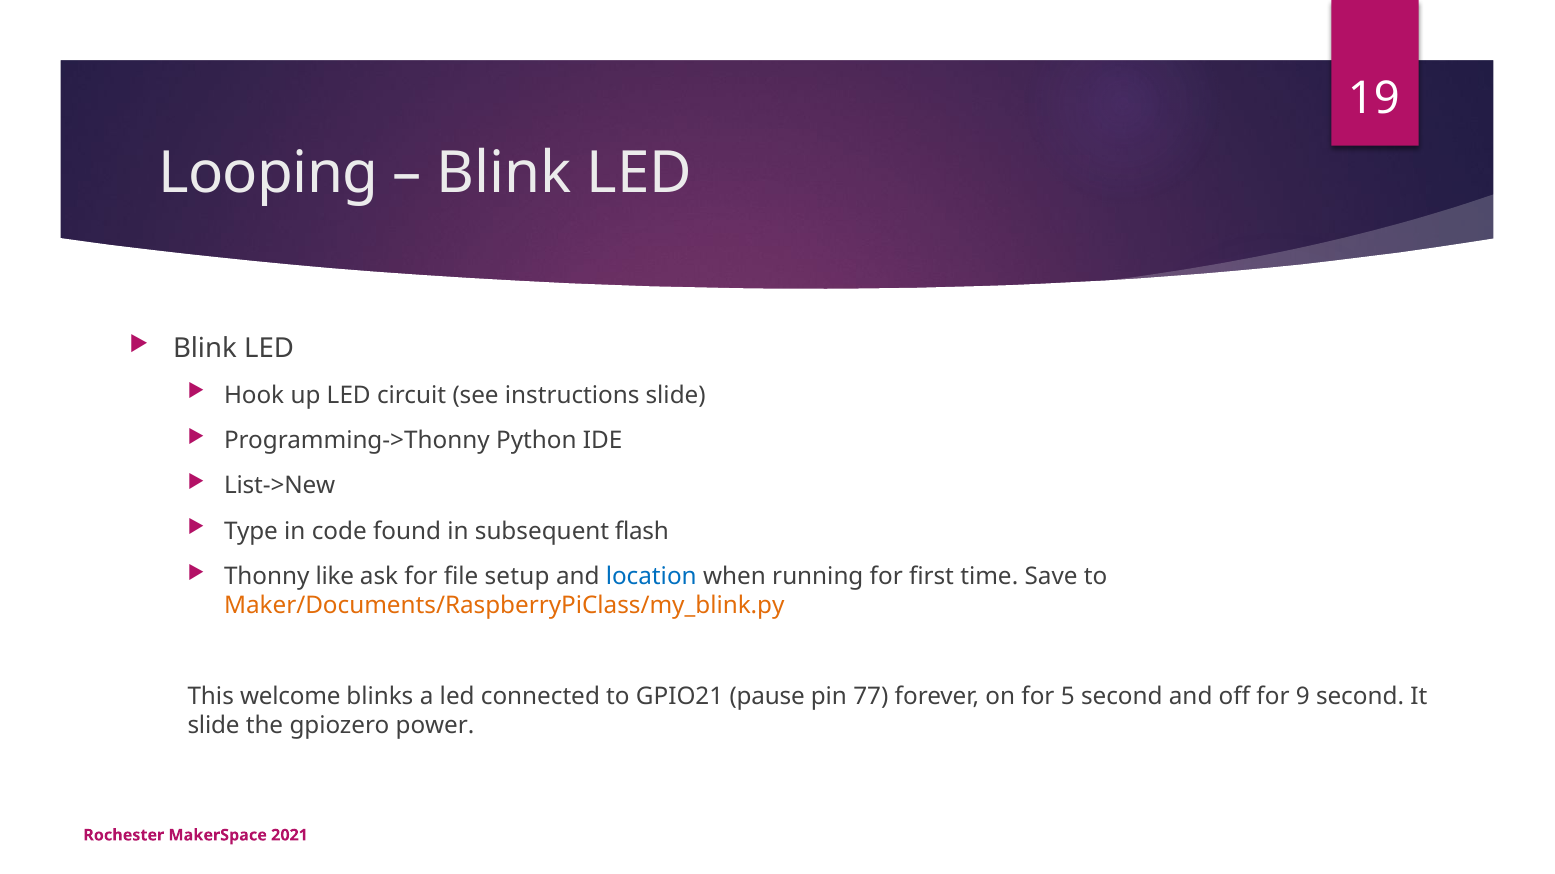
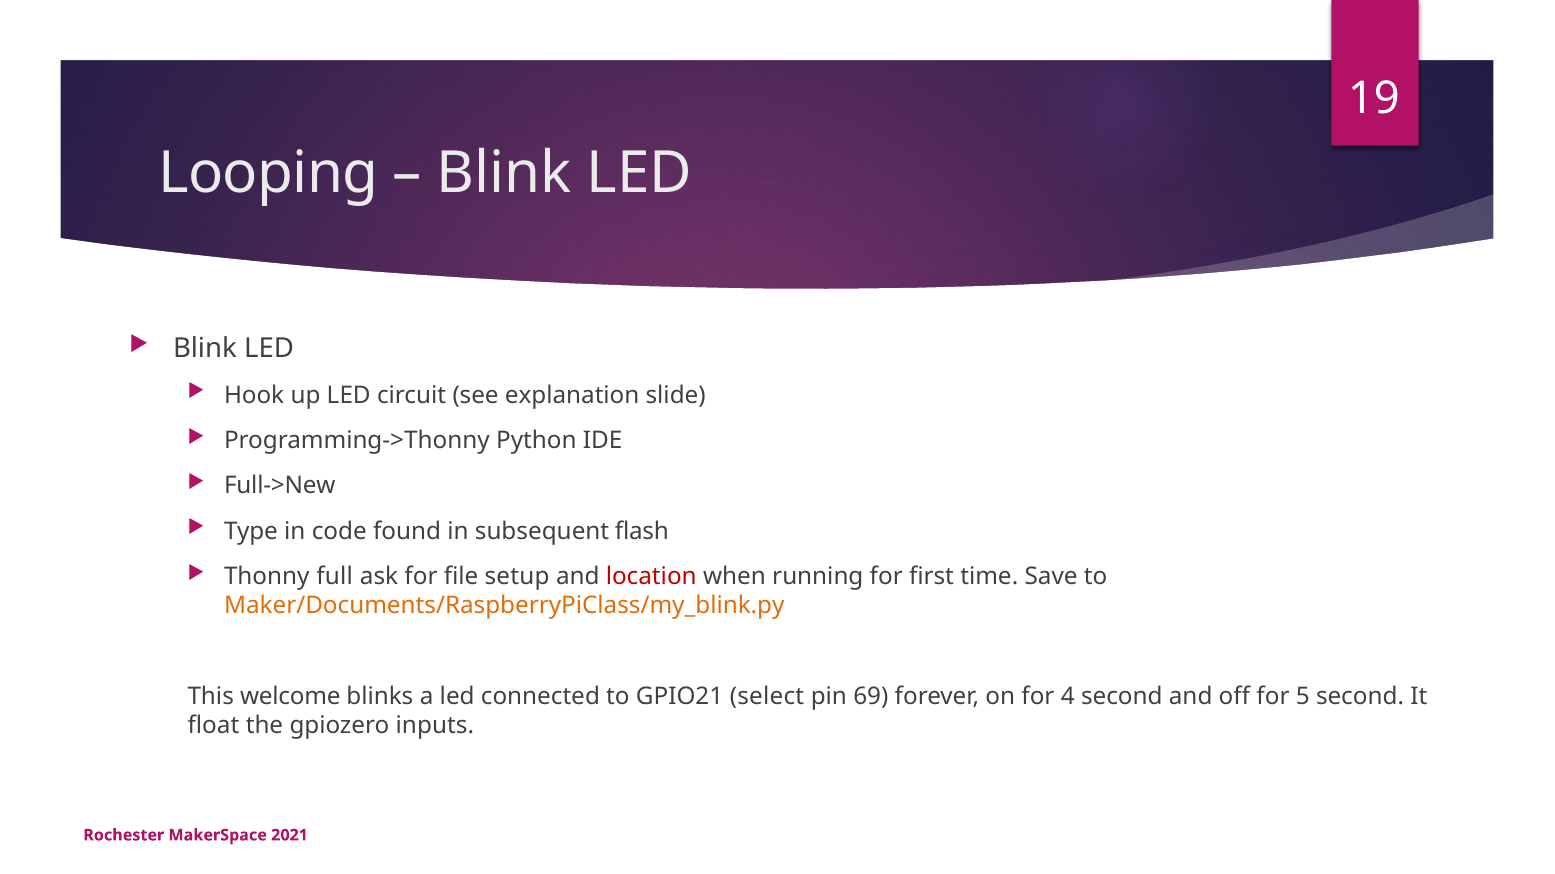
instructions: instructions -> explanation (572, 395)
List->New: List->New -> Full->New (280, 486)
like: like -> full (335, 577)
location colour: blue -> red (651, 577)
pause: pause -> select (767, 697)
77: 77 -> 69 (871, 697)
5: 5 -> 4 (1068, 697)
9: 9 -> 5 (1303, 697)
slide: slide -> float (213, 726)
power: power -> inputs (435, 726)
